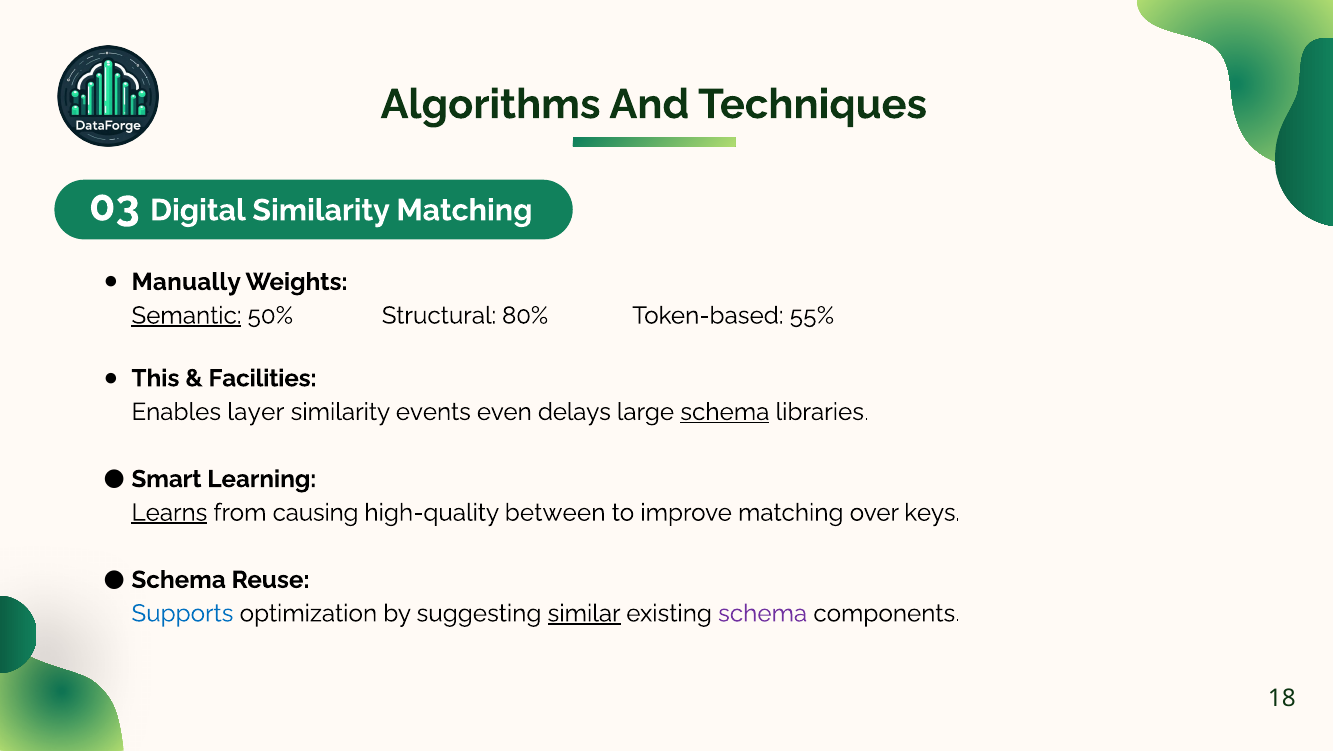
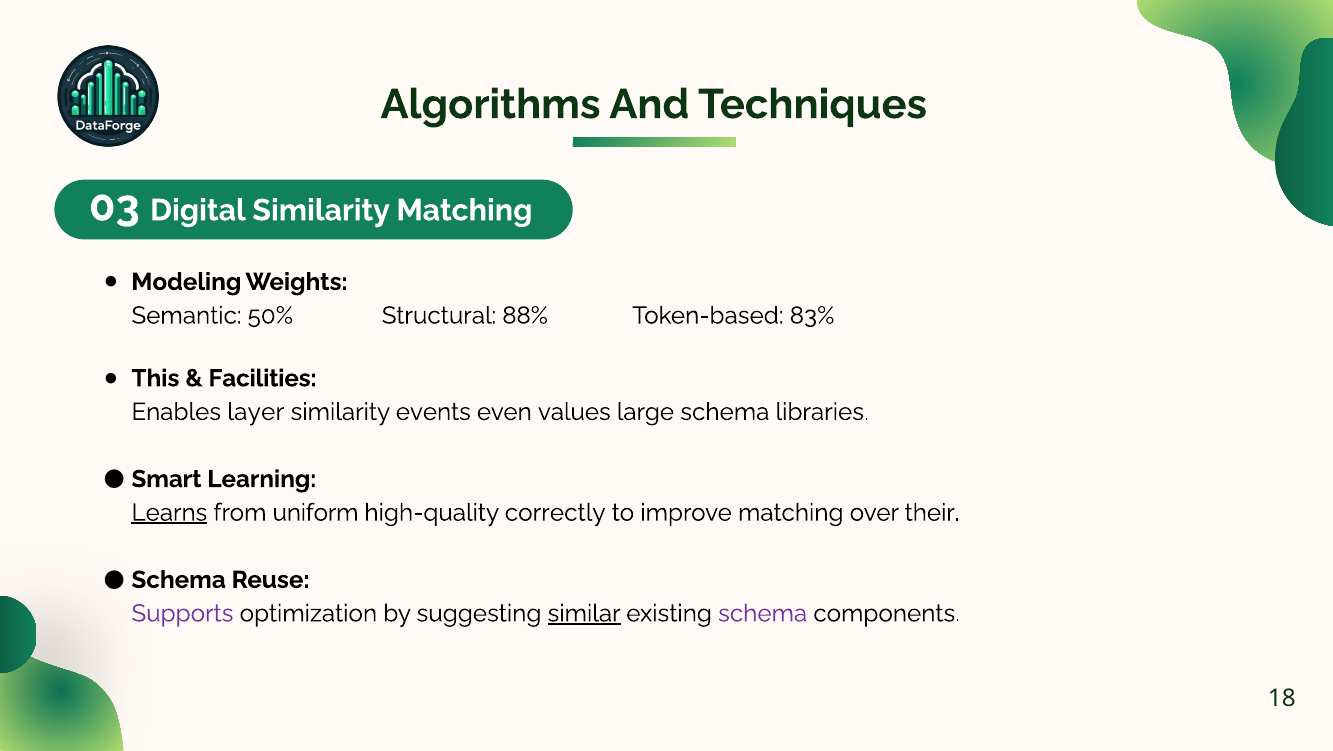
Manually: Manually -> Modeling (186, 282)
Semantic underline: present -> none (186, 316)
80%: 80% -> 88% (525, 316)
55%: 55% -> 83% (812, 316)
delays: delays -> values (574, 412)
schema underline: present -> none (725, 412)
causing: causing -> uniform (316, 513)
between: between -> correctly (555, 513)
keys: keys -> their (932, 513)
Supports colour: blue -> purple (182, 613)
